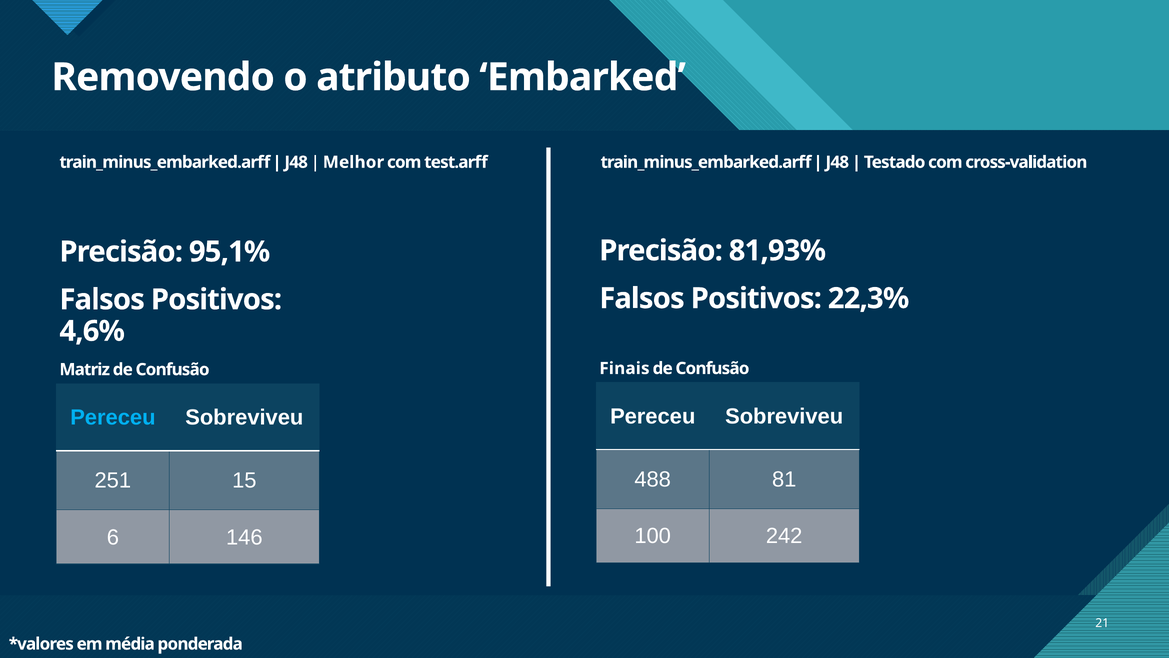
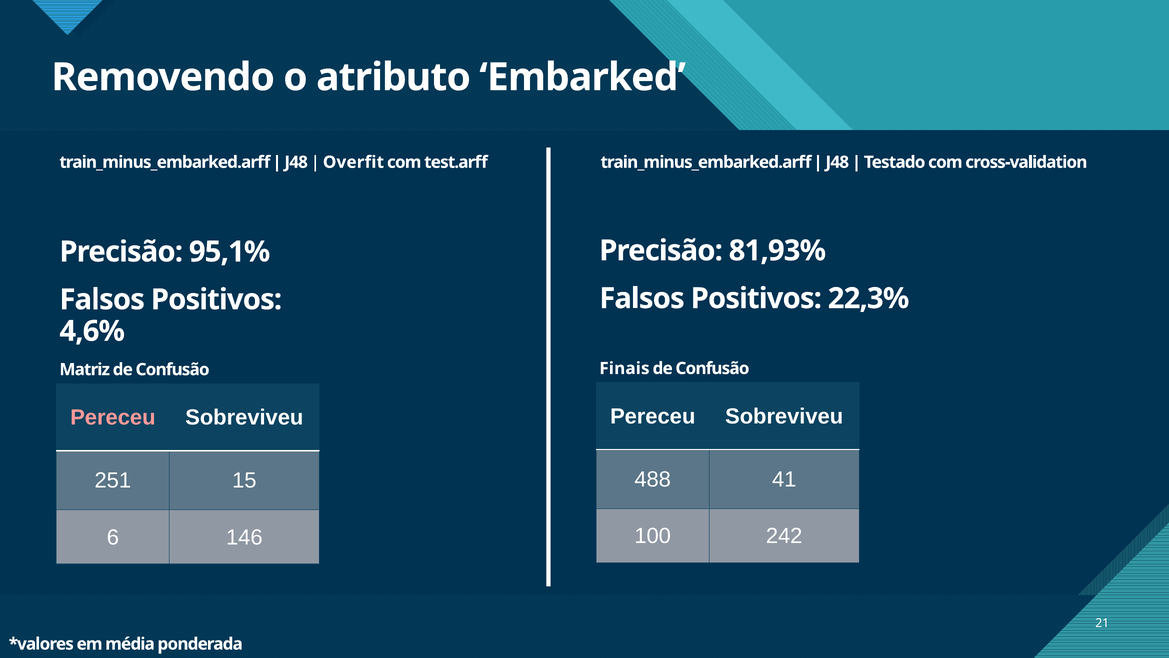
Melhor: Melhor -> Overfit (353, 162)
Pereceu colour: light blue -> pink (113, 417)
81: 81 -> 41 (784, 479)
